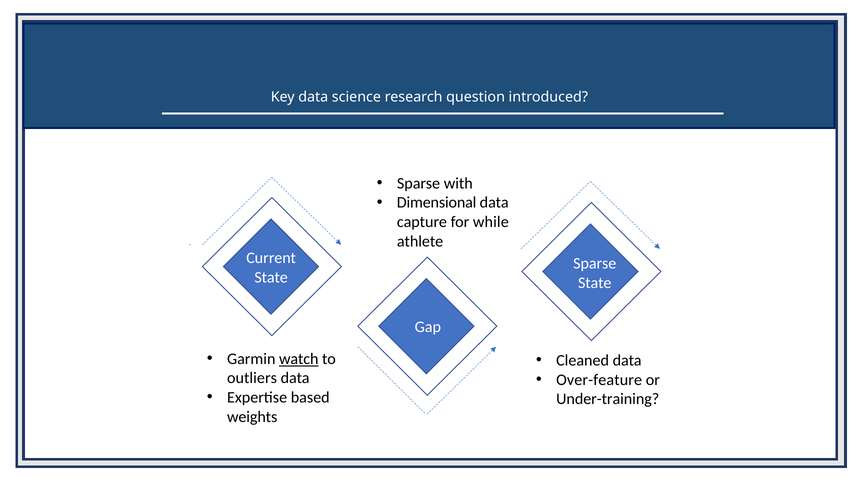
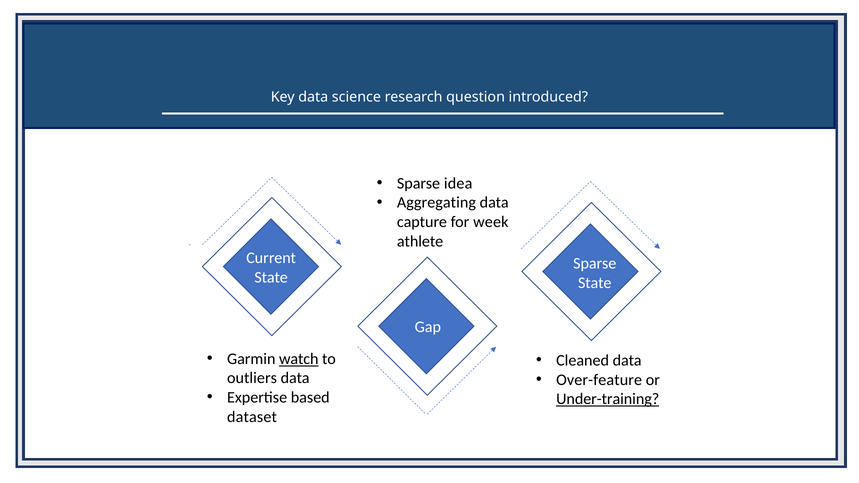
with: with -> idea (458, 183)
Dimensional: Dimensional -> Aggregating (437, 203)
while: while -> week (491, 222)
Under-training underline: none -> present (608, 399)
weights: weights -> dataset (252, 417)
